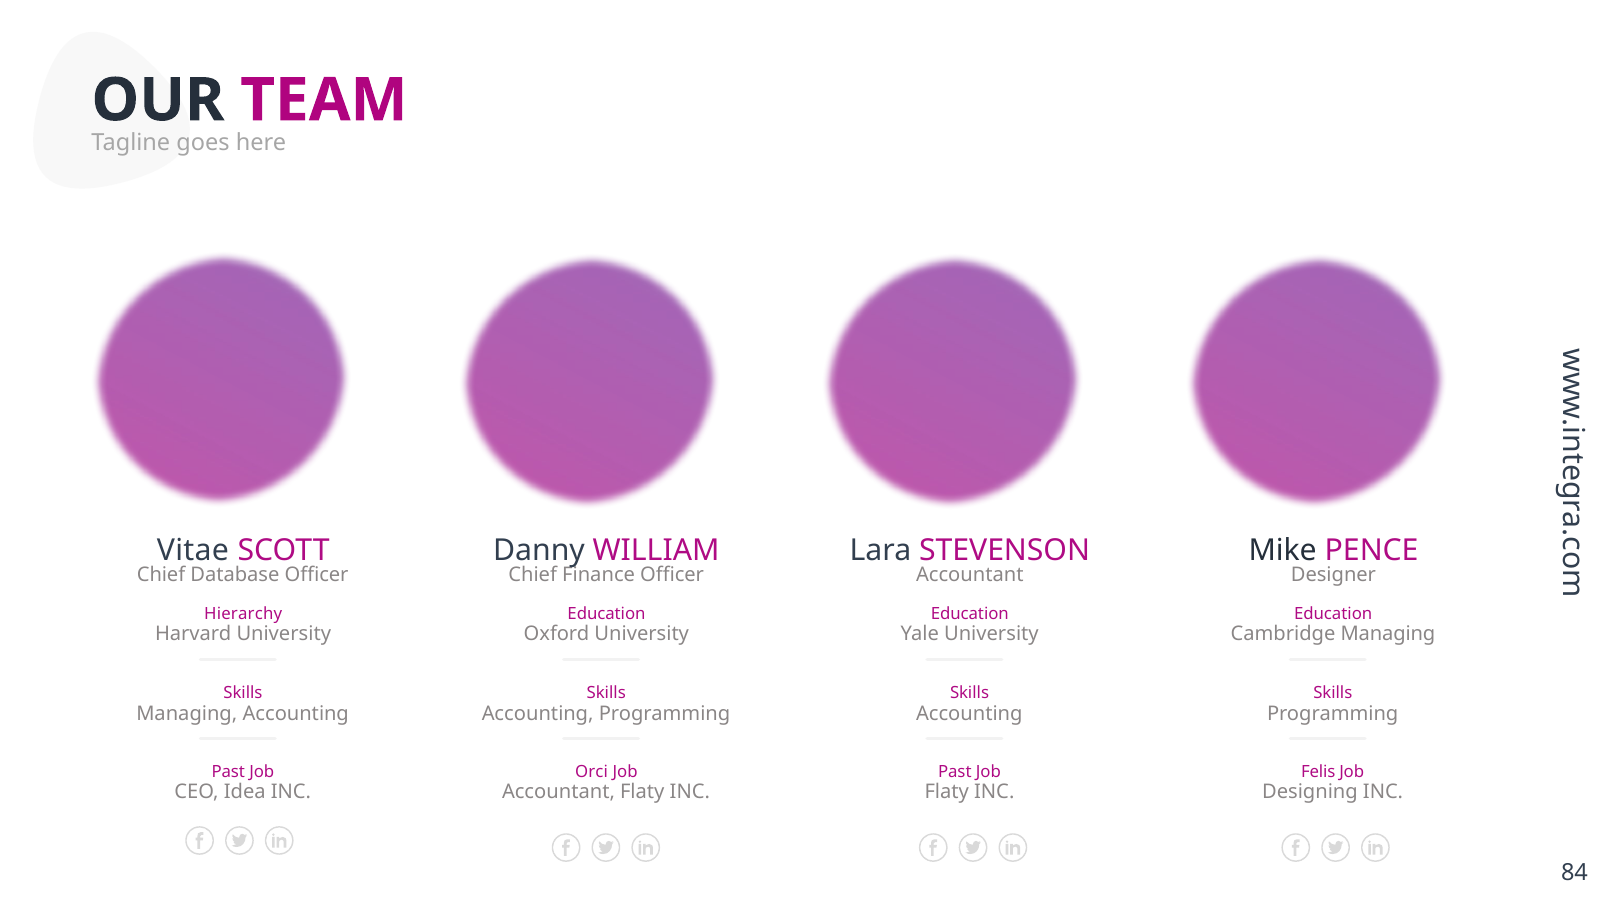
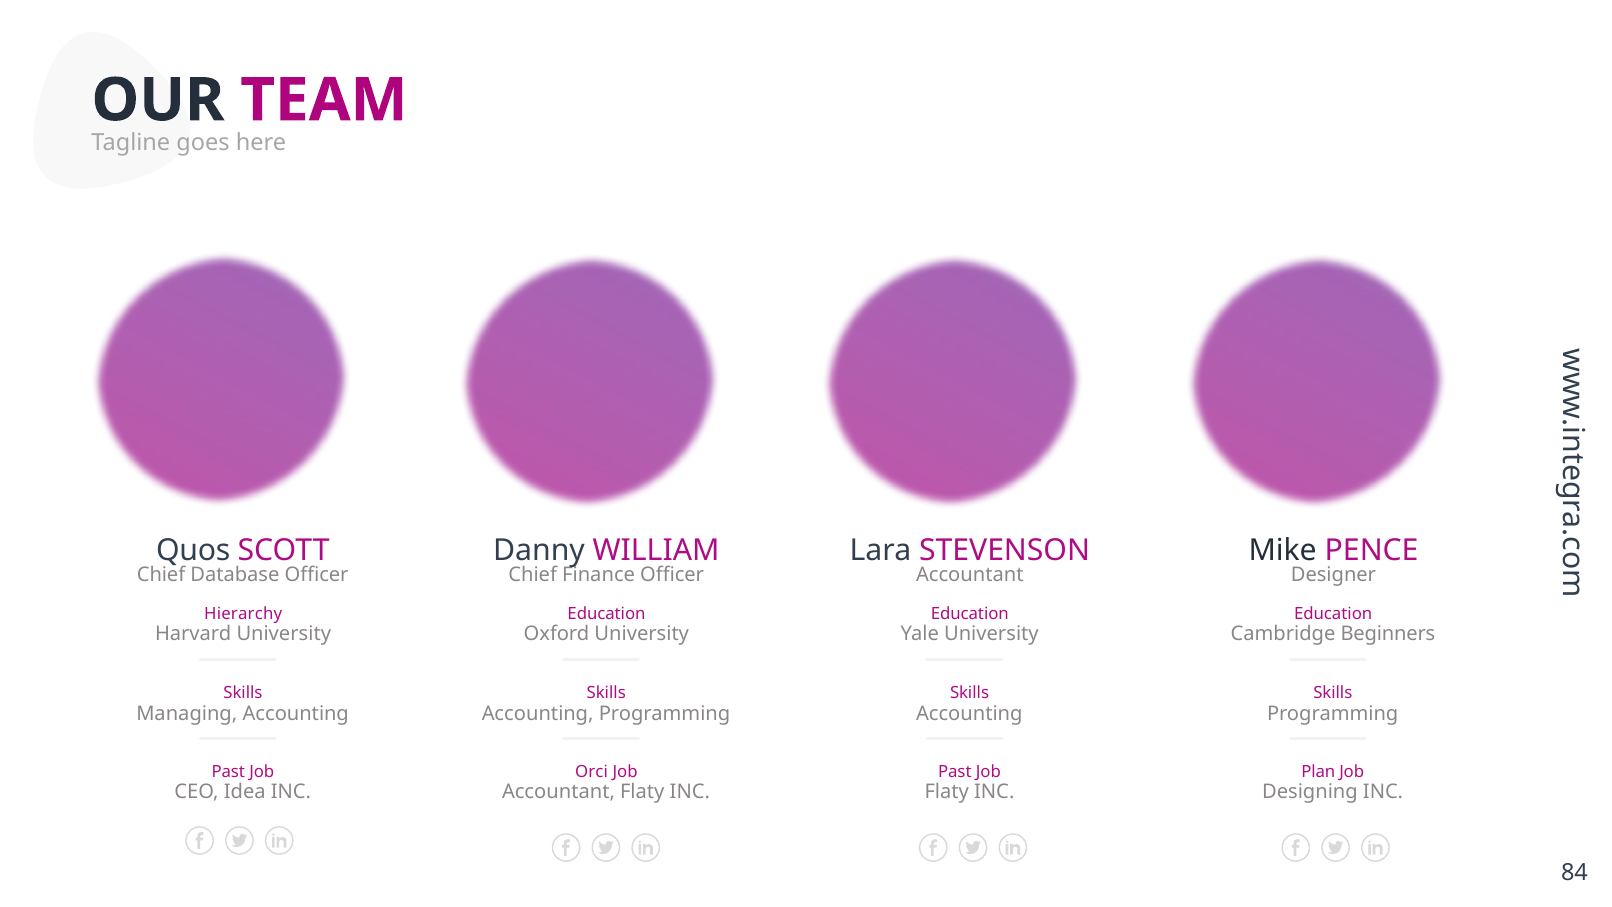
Vitae: Vitae -> Quos (193, 550)
Cambridge Managing: Managing -> Beginners (1388, 634)
Felis: Felis -> Plan (1318, 771)
